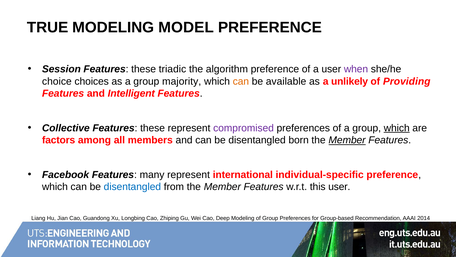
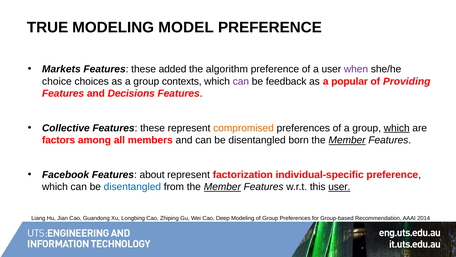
Session: Session -> Markets (61, 69)
triadic: triadic -> added (173, 69)
majority: majority -> contexts (182, 81)
can colour: orange -> purple (241, 81)
available: available -> feedback (286, 81)
unlikely: unlikely -> popular (350, 81)
Intelligent: Intelligent -> Decisions (131, 93)
compromised colour: purple -> orange (244, 128)
many: many -> about (152, 174)
international: international -> factorization (243, 174)
Member underline: none -> present (222, 187)
user underline: none -> present (339, 187)
